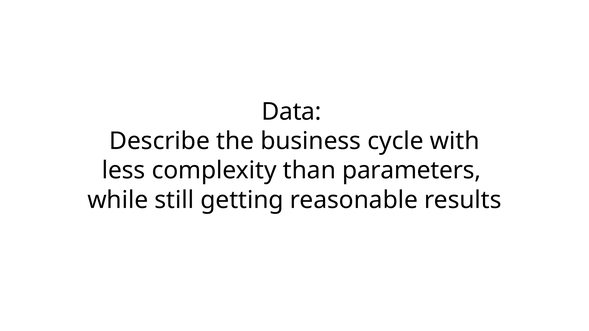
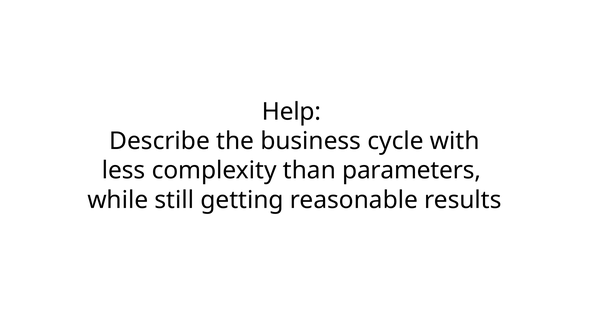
Data: Data -> Help (291, 112)
